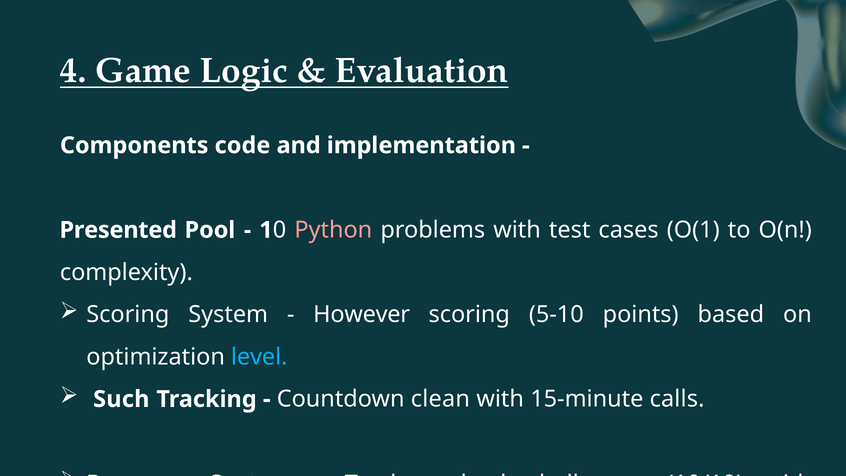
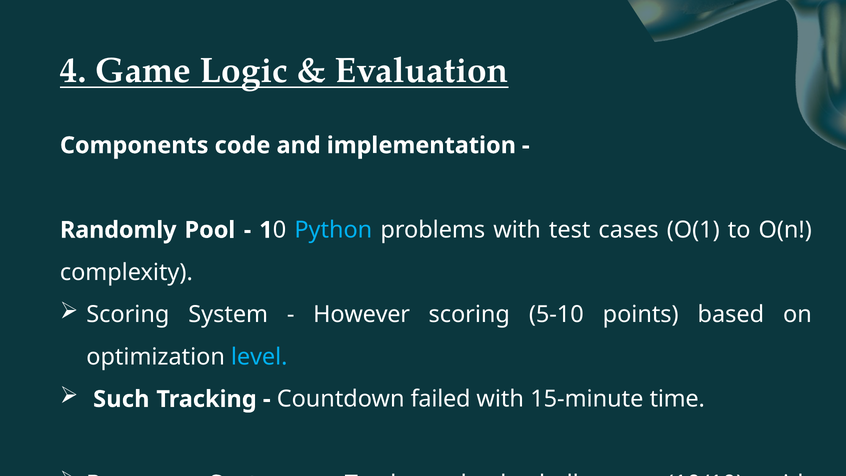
Presented: Presented -> Randomly (118, 230)
Python colour: pink -> light blue (333, 230)
clean: clean -> failed (441, 399)
calls: calls -> time (677, 399)
